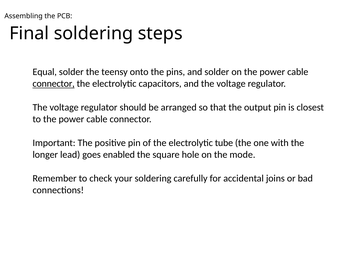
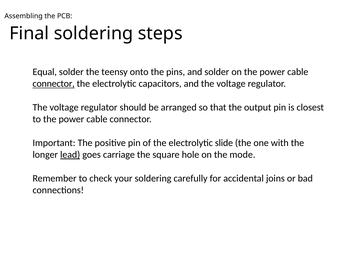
tube: tube -> slide (224, 142)
lead underline: none -> present (70, 154)
enabled: enabled -> carriage (119, 154)
